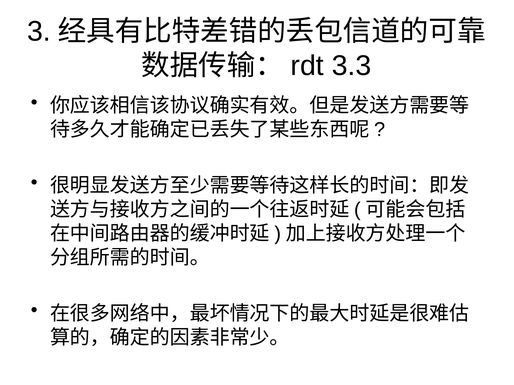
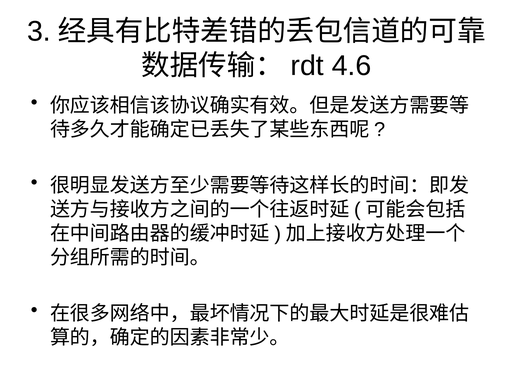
3.3: 3.3 -> 4.6 (352, 66)
